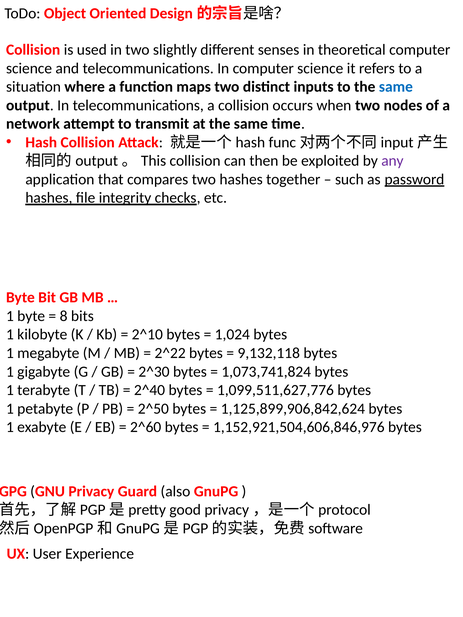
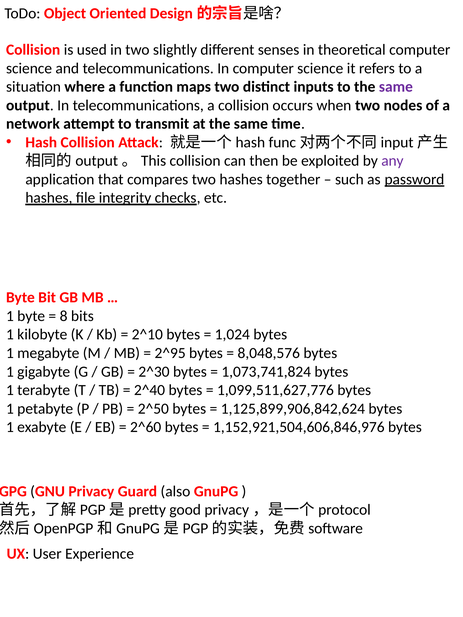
same colour: blue -> purple (396, 87)
2^22: 2^22 -> 2^95 (170, 353)
9,132,118: 9,132,118 -> 8,048,576 (269, 353)
